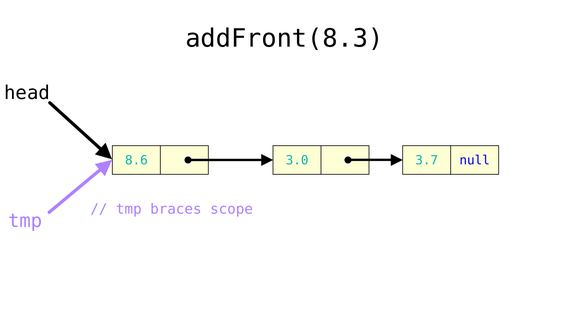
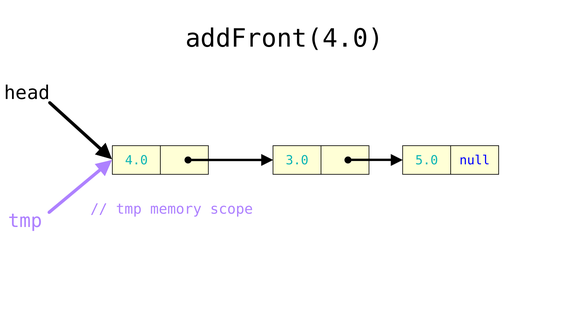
addFront(8.3: addFront(8.3 -> addFront(4.0 (284, 38)
8.6: 8.6 -> 4.0 (136, 160)
3.7: 3.7 -> 5.0 (427, 160)
braces: braces -> memory (176, 209)
